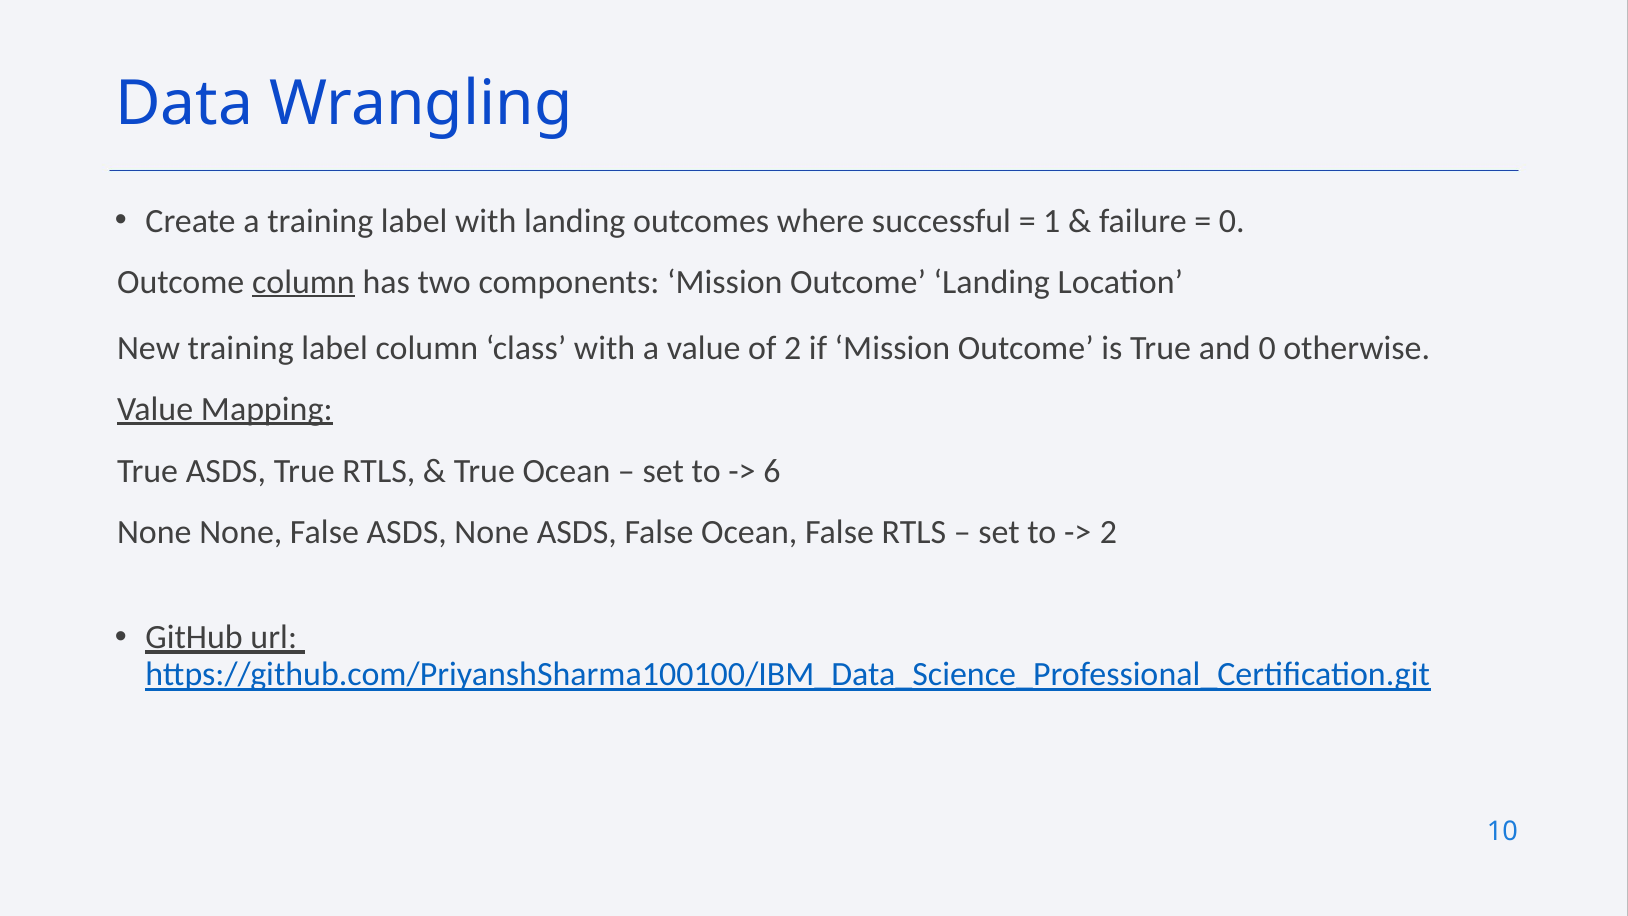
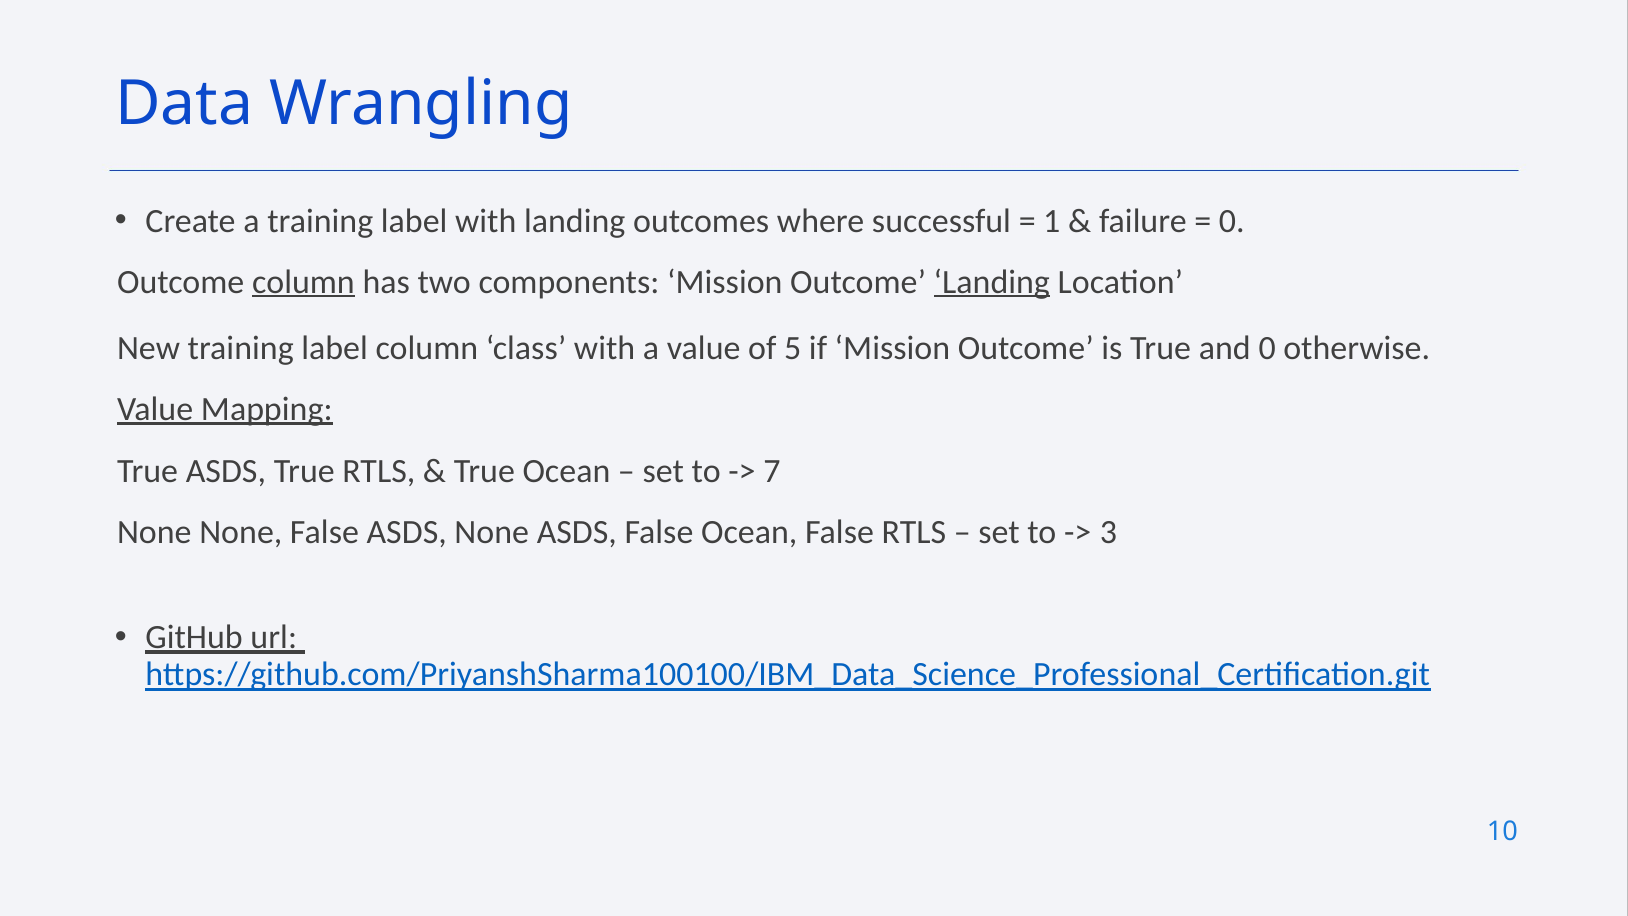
Landing underline: none -> present (992, 282)
of 2: 2 -> 5 (793, 348)
6: 6 -> 7 (772, 471)
2: 2 -> 3 (1108, 532)
